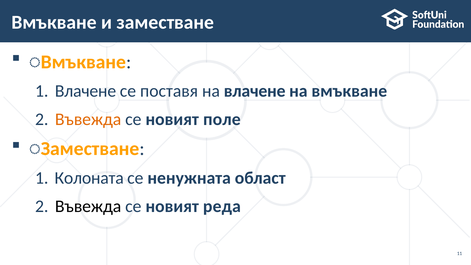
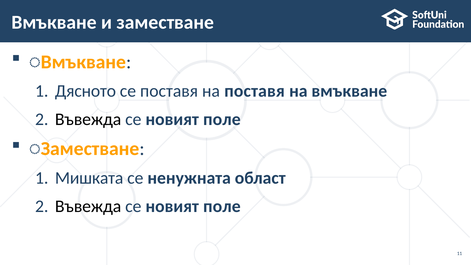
Влачене: Влачене -> Дясното (85, 91)
на влачене: влачене -> поставя (254, 91)
Въвежда colour: orange -> black (88, 119)
Колоната: Колоната -> Мишката (89, 178)
реда: реда -> поле (222, 206)
